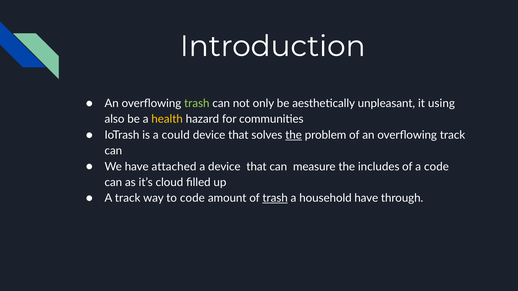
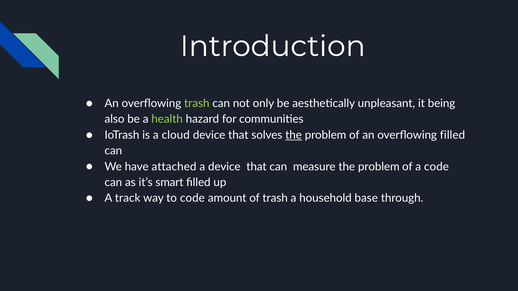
using: using -> being (442, 104)
health colour: yellow -> light green (167, 119)
could: could -> cloud (176, 135)
overflowing track: track -> filled (452, 135)
measure the includes: includes -> problem (379, 167)
cloud: cloud -> smart (169, 183)
trash underline: present -> none (275, 198)
household have: have -> base (366, 198)
